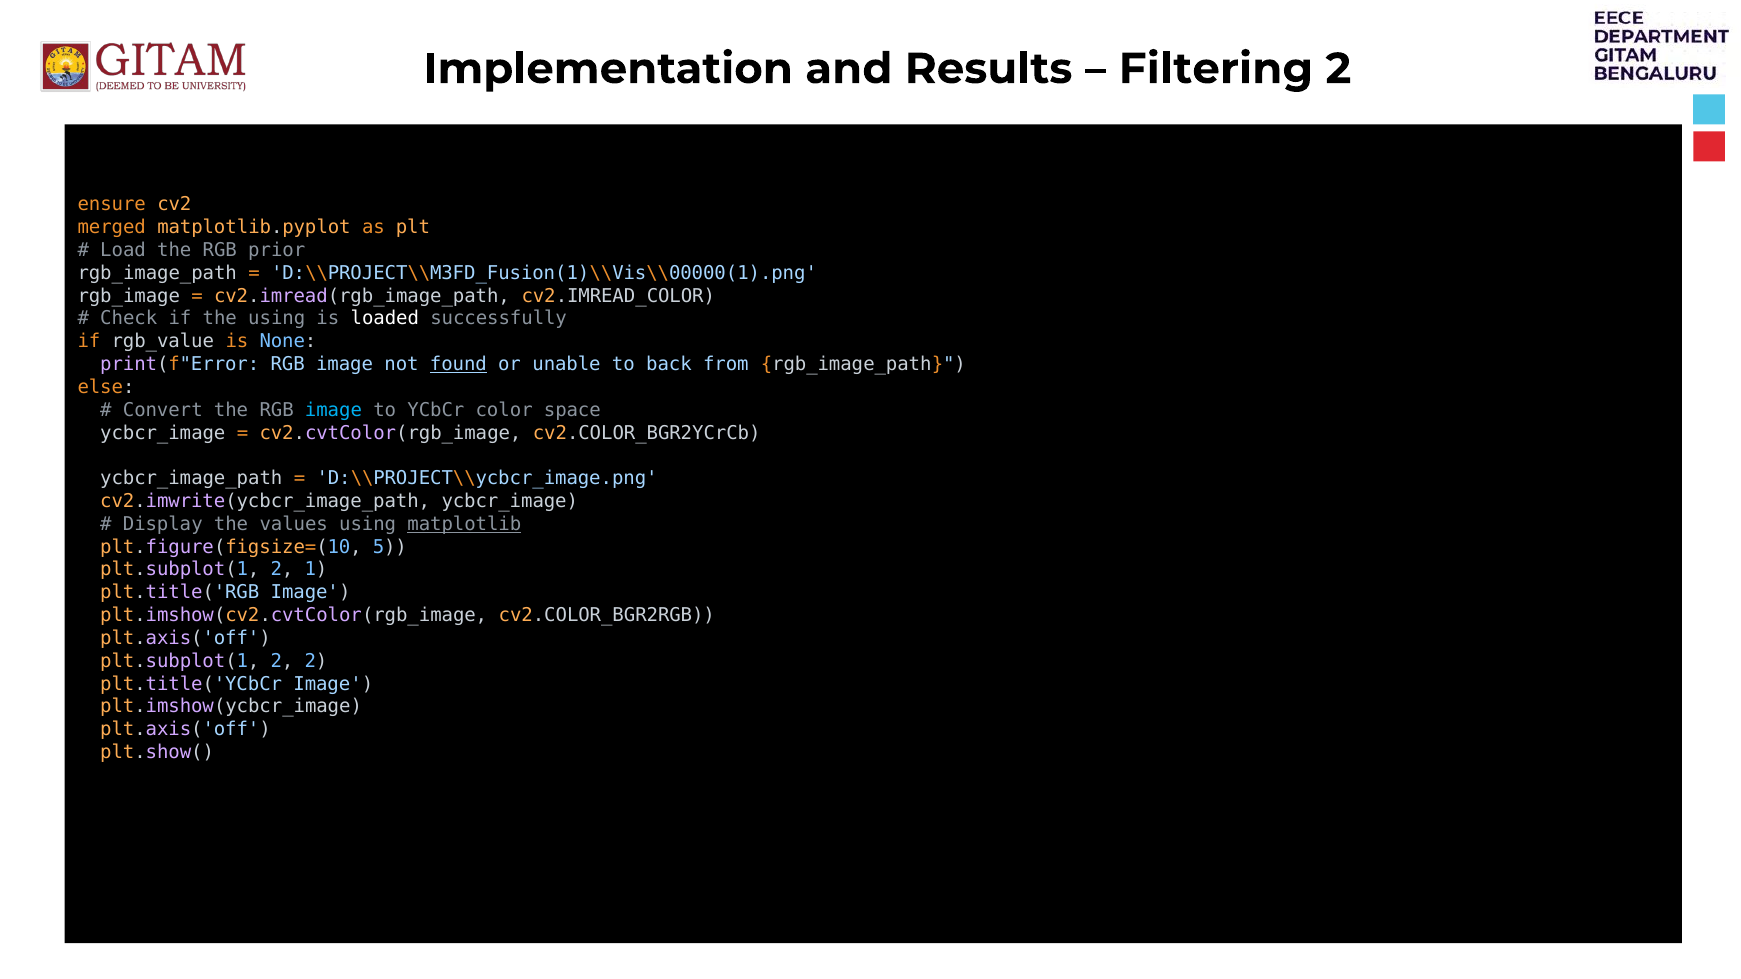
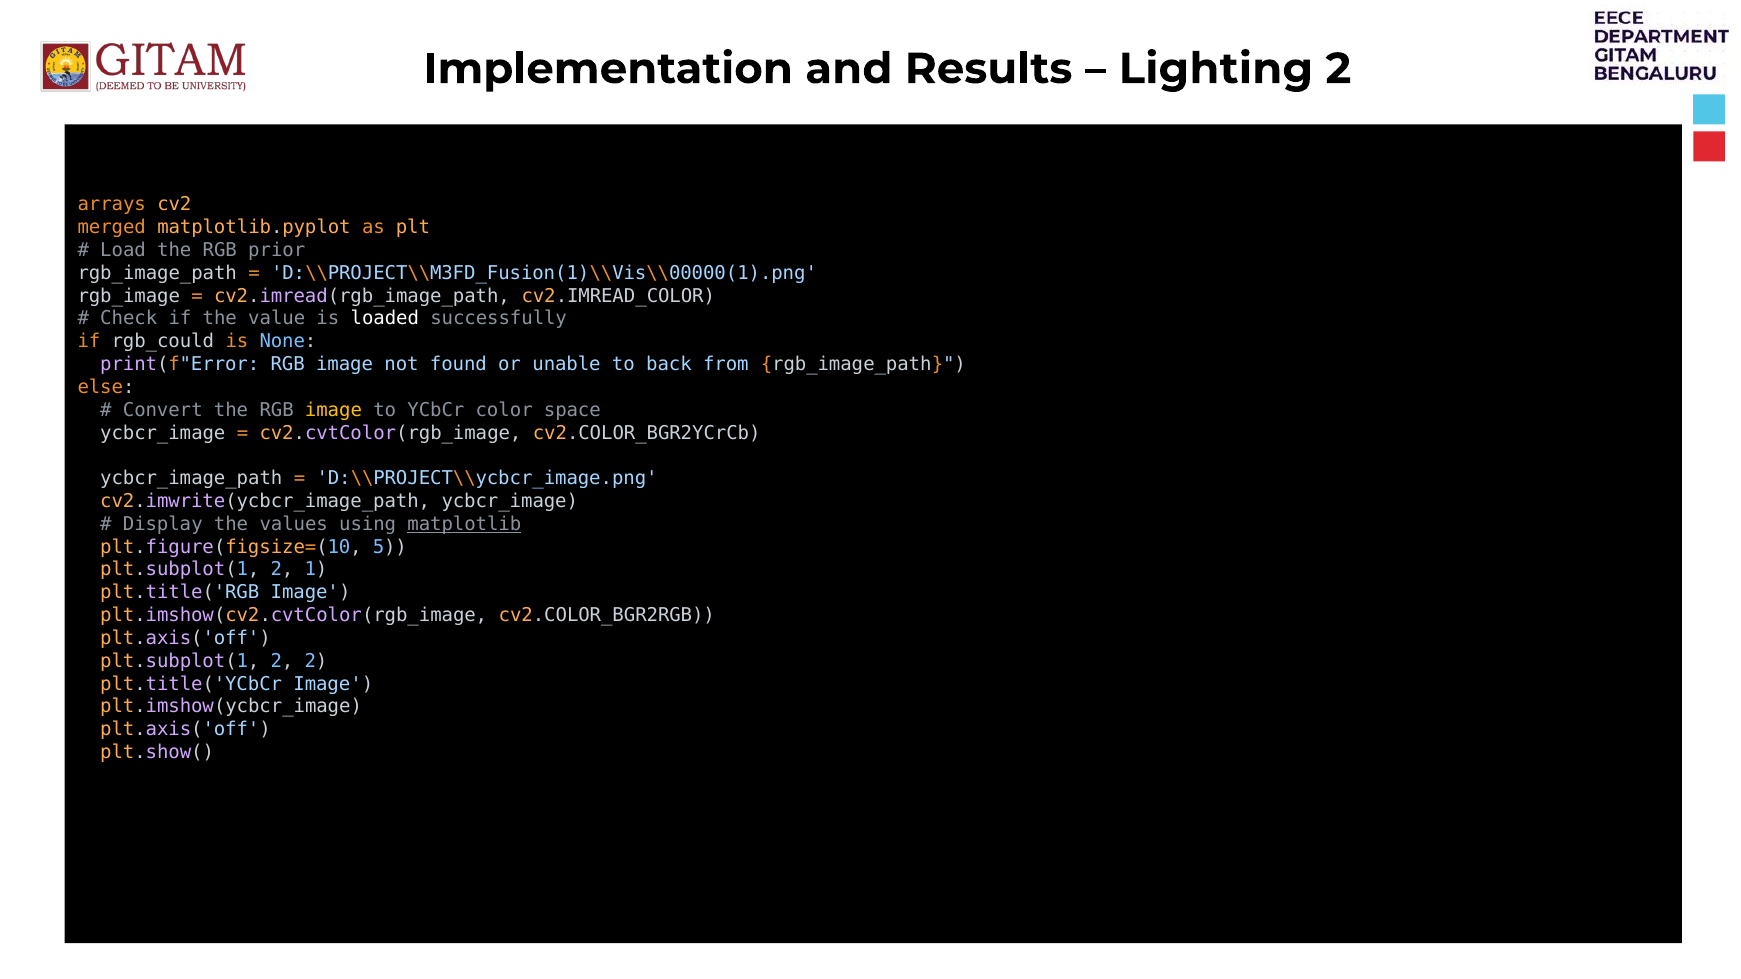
Filtering: Filtering -> Lighting (1216, 69)
ensure: ensure -> arrays (112, 205)
the using: using -> value (277, 319)
rgb_value: rgb_value -> rgb_could (163, 342)
found underline: present -> none (458, 364)
image colour: light blue -> yellow (333, 410)
